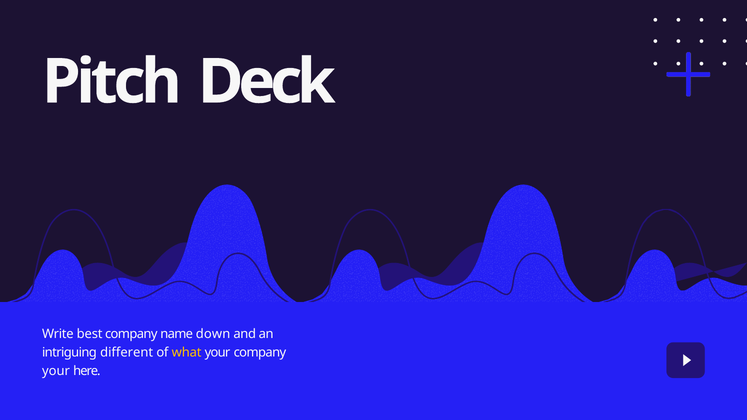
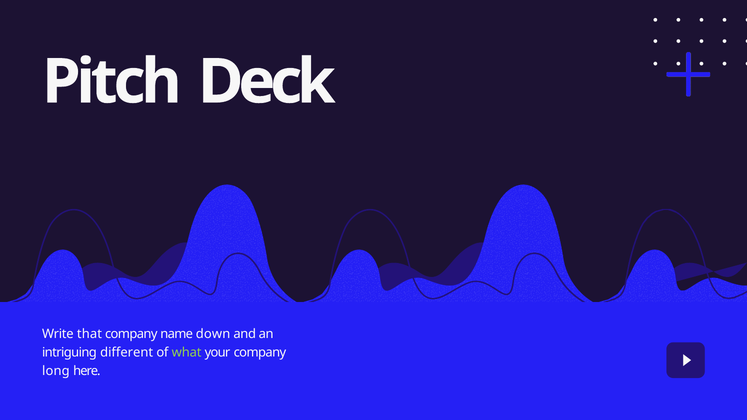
best: best -> that (90, 334)
what colour: yellow -> light green (187, 353)
your: your -> long (56, 371)
